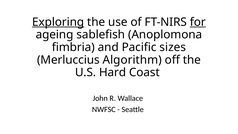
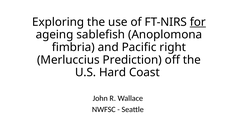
Exploring underline: present -> none (58, 22)
sizes: sizes -> right (173, 47)
Algorithm: Algorithm -> Prediction (132, 60)
